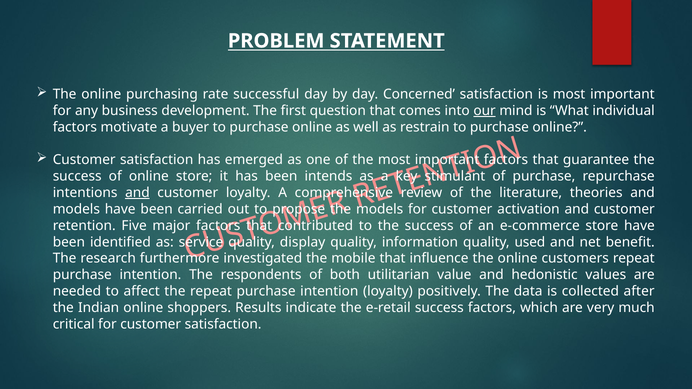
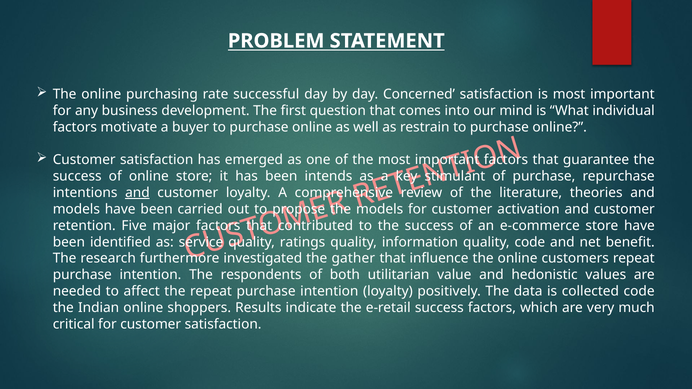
our underline: present -> none (485, 111)
display: display -> ratings (303, 242)
quality used: used -> code (530, 242)
mobile: mobile -> gather (353, 259)
collected after: after -> code (639, 291)
